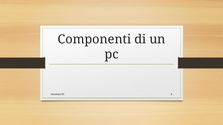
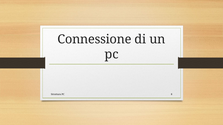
Componenti: Componenti -> Connessione (94, 39)
